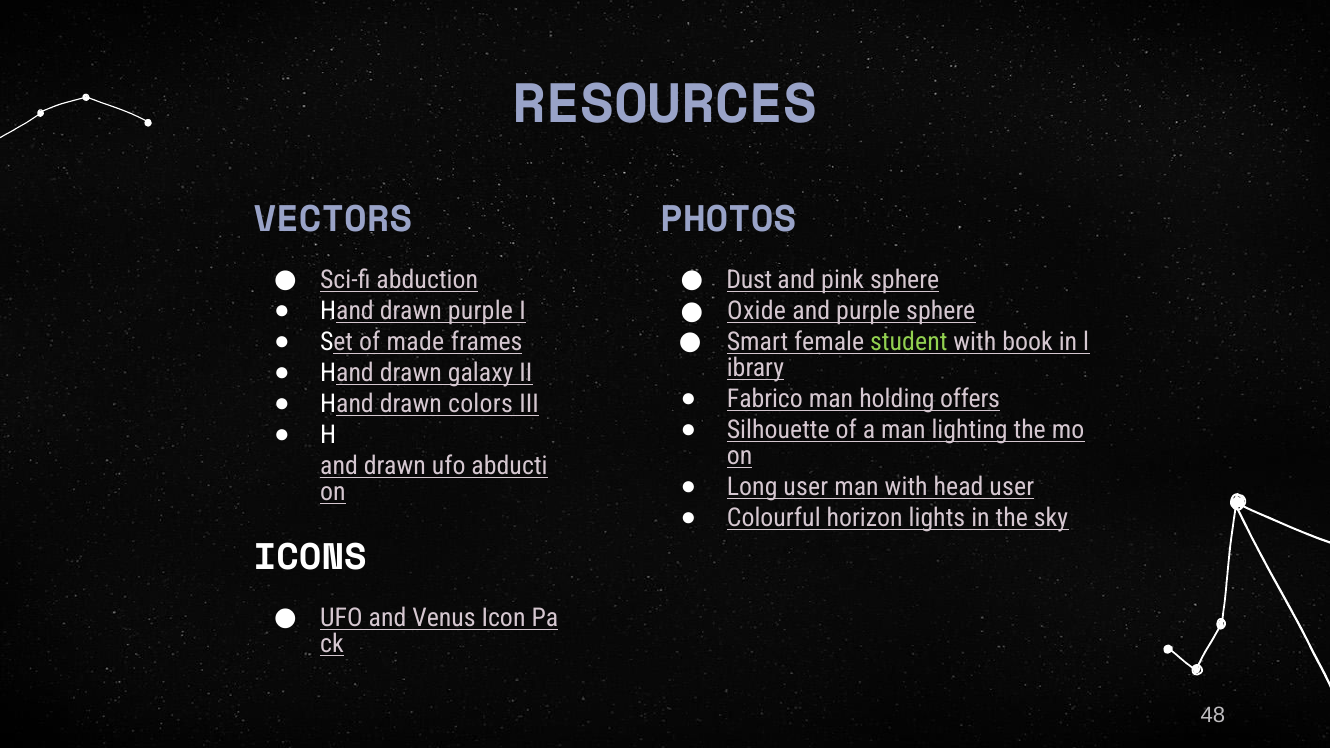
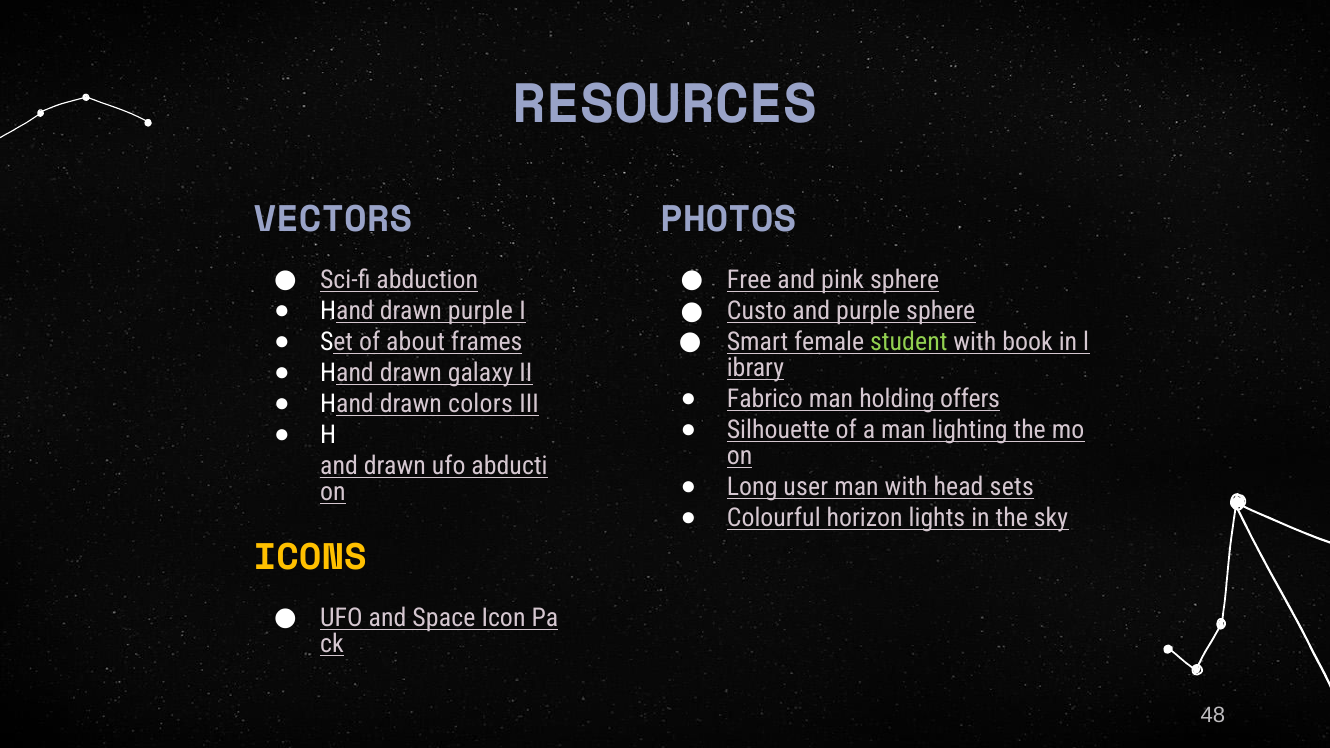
Dust: Dust -> Free (749, 280)
Oxide: Oxide -> Custo (757, 311)
made: made -> about (416, 342)
head user: user -> sets (1012, 487)
ICONS colour: white -> yellow (310, 558)
Venus: Venus -> Space (444, 618)
